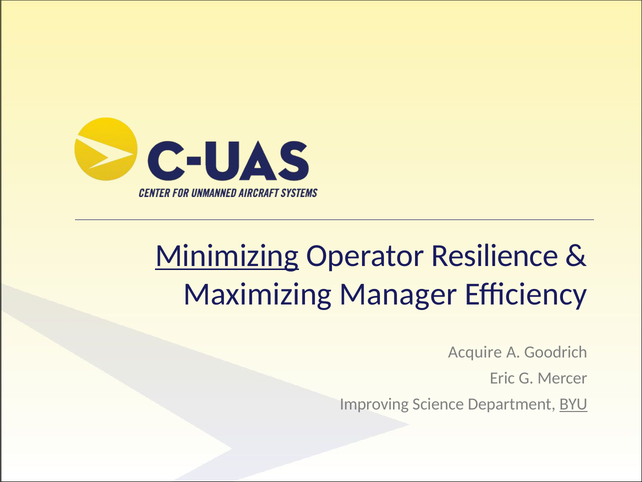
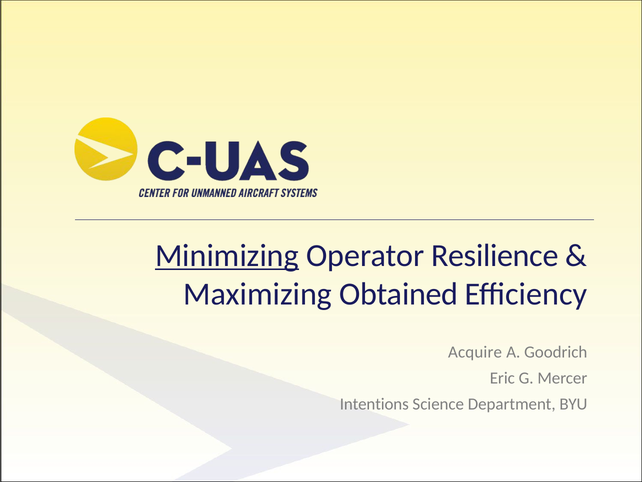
Manager: Manager -> Obtained (399, 294)
Improving: Improving -> Intentions (374, 404)
BYU underline: present -> none (573, 404)
